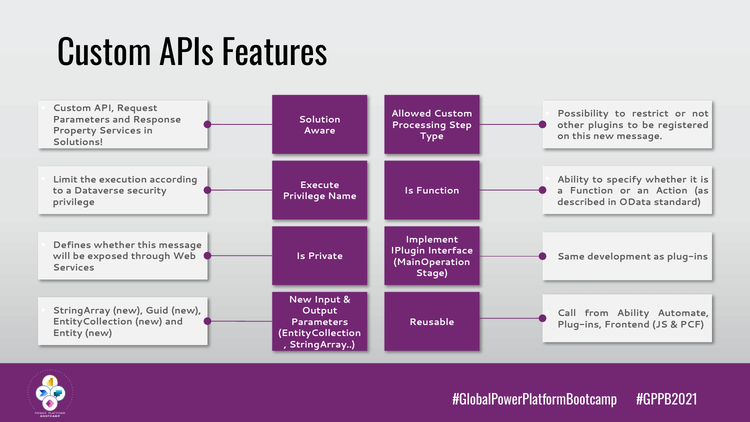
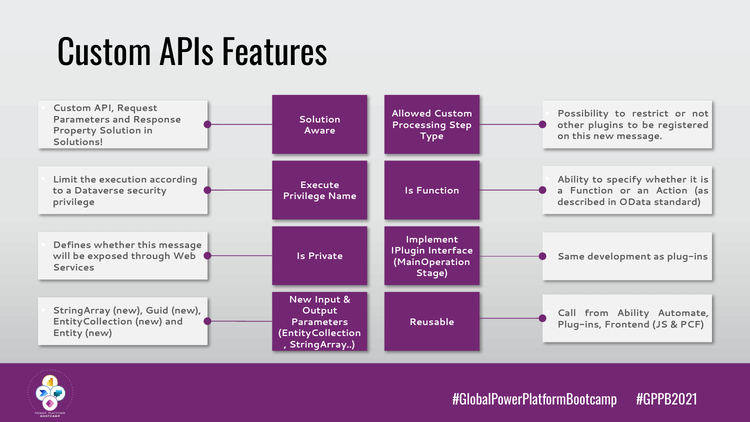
Property Services: Services -> Solution (120, 131)
